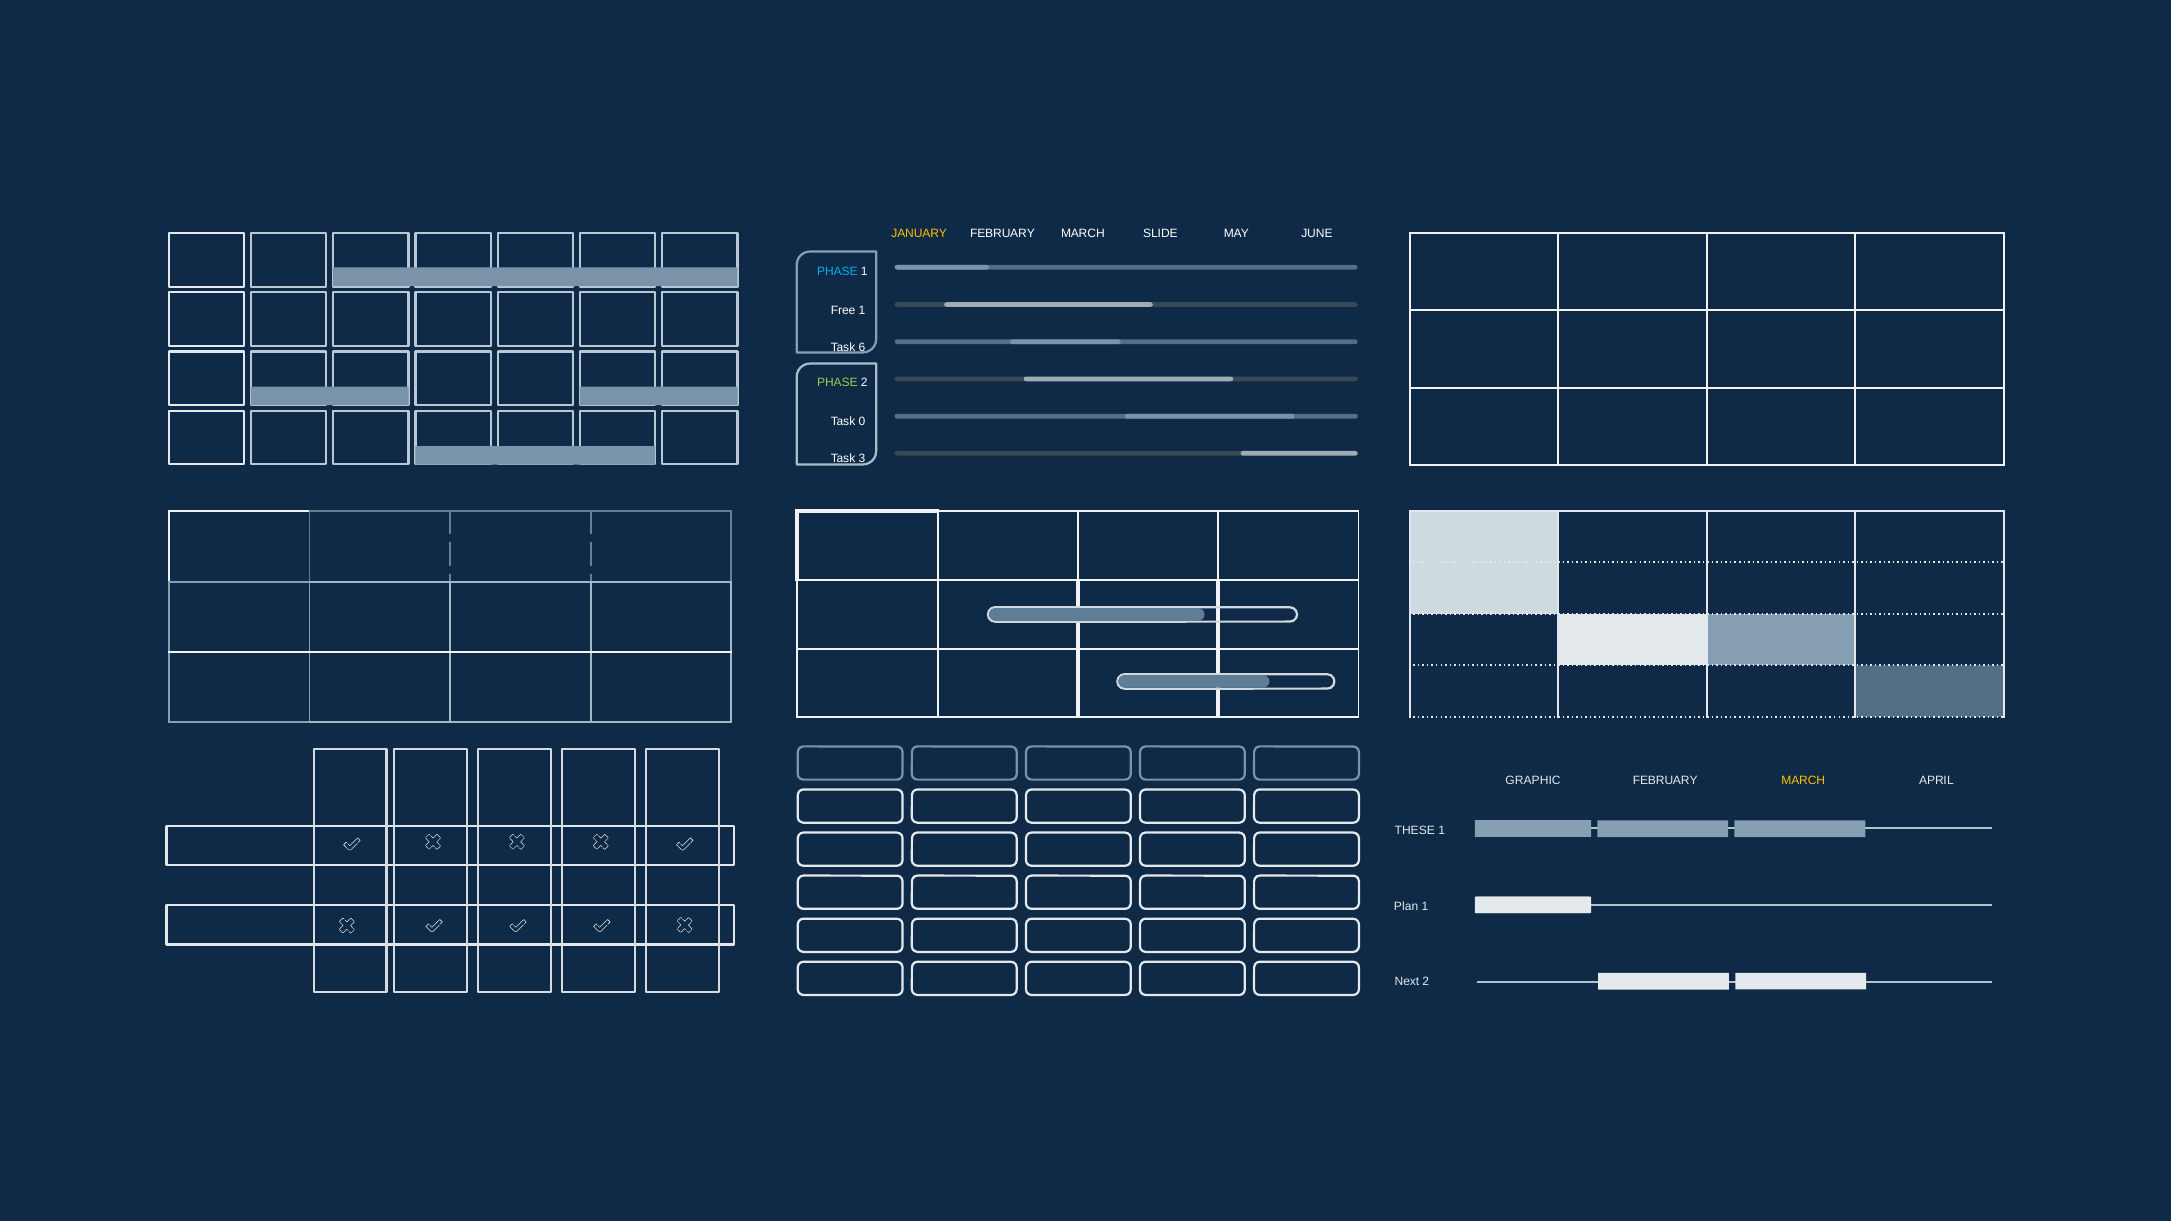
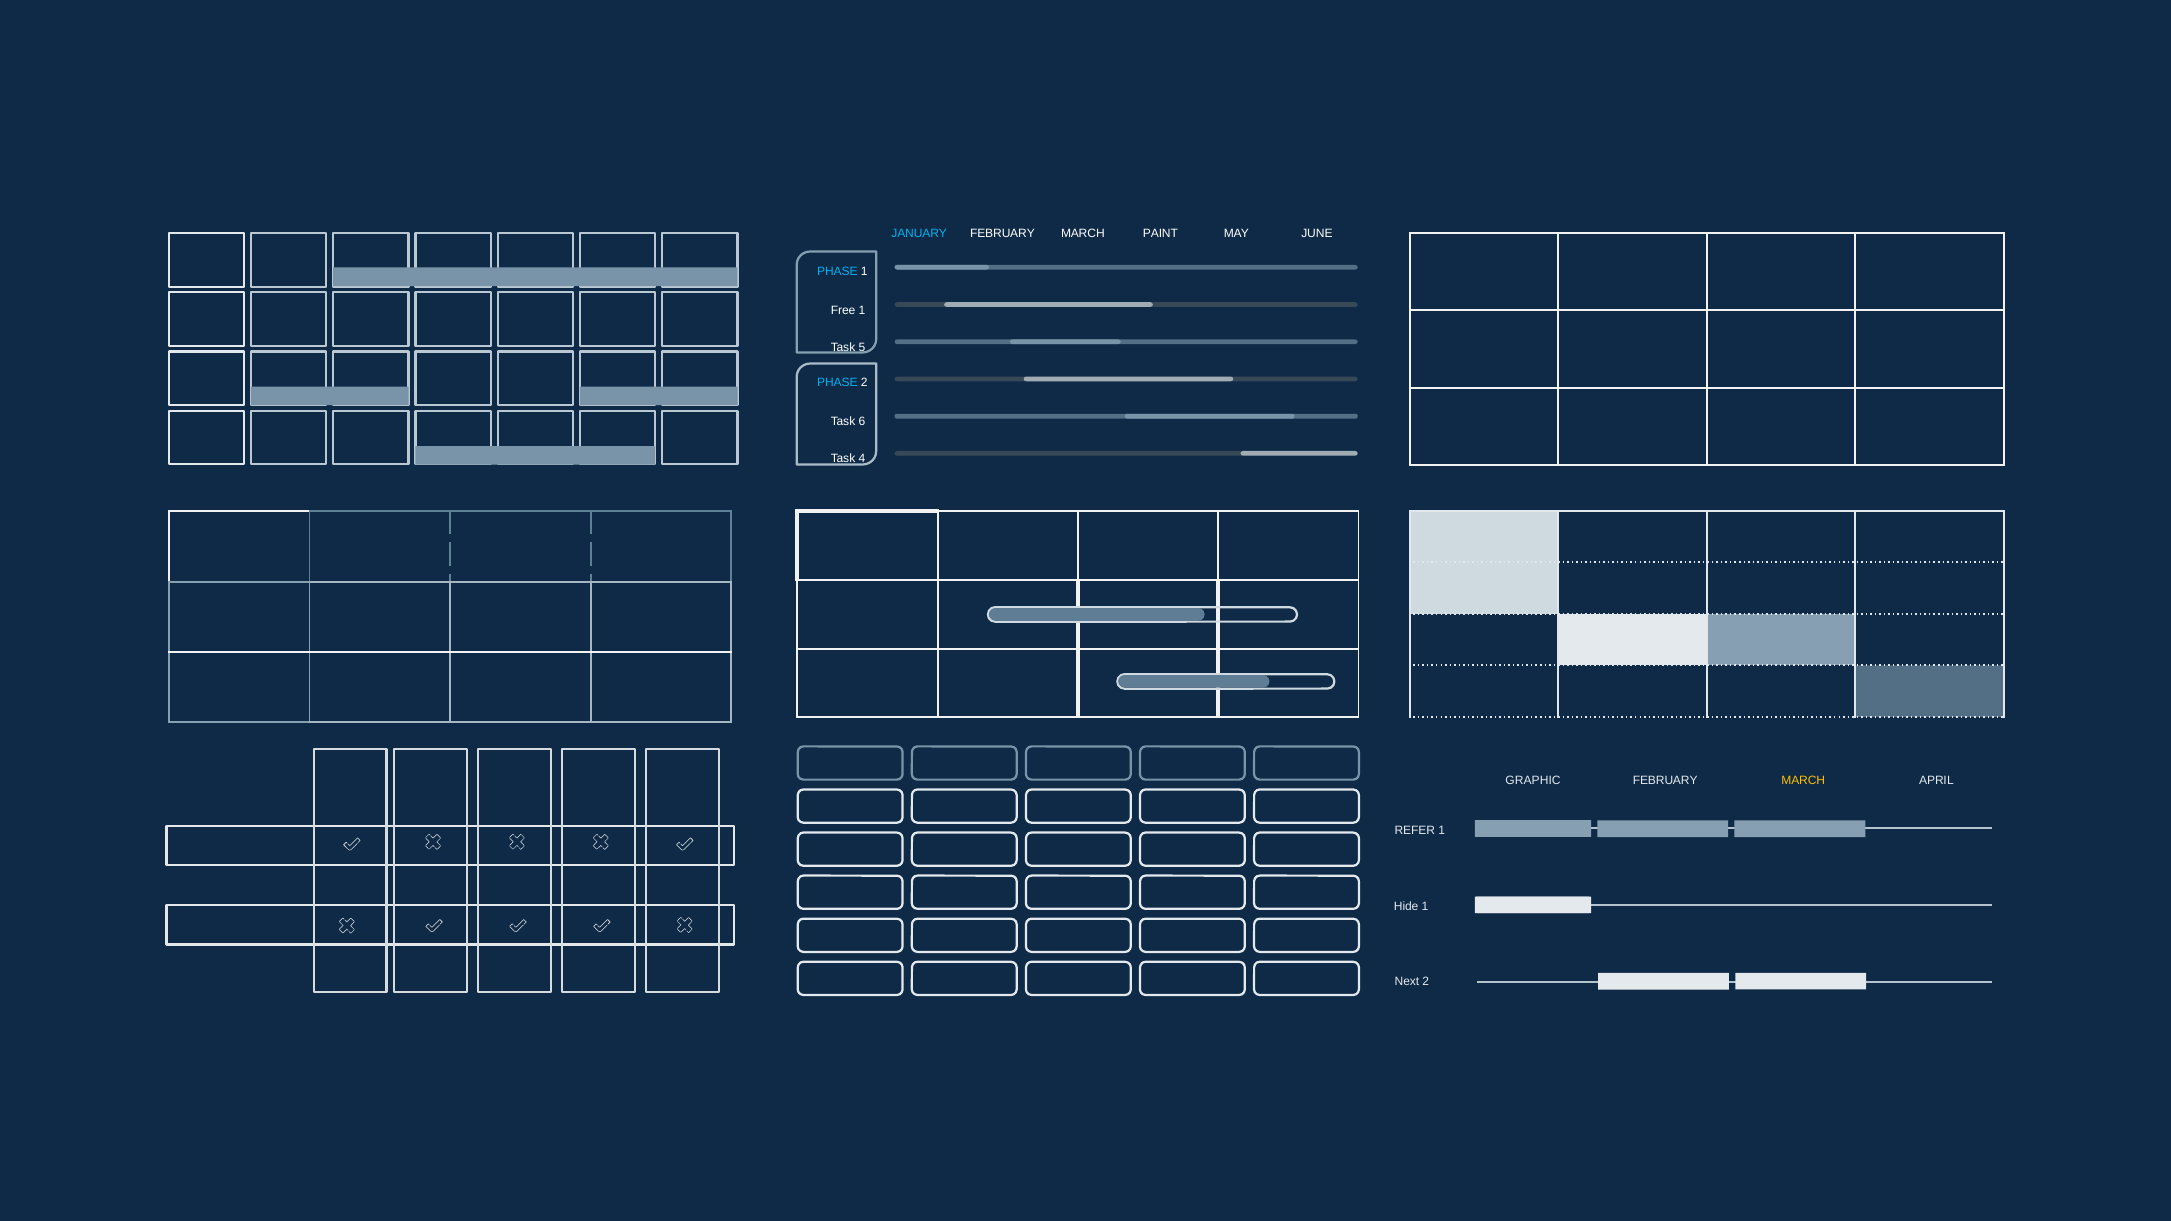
JANUARY colour: yellow -> light blue (919, 234)
SLIDE: SLIDE -> PAINT (1160, 234)
6: 6 -> 5 (862, 347)
PHASE colour: light green -> light blue (837, 382)
0: 0 -> 6 (862, 422)
3: 3 -> 4 (862, 459)
THESE: THESE -> REFER (1415, 831)
Plan: Plan -> Hide (1406, 907)
